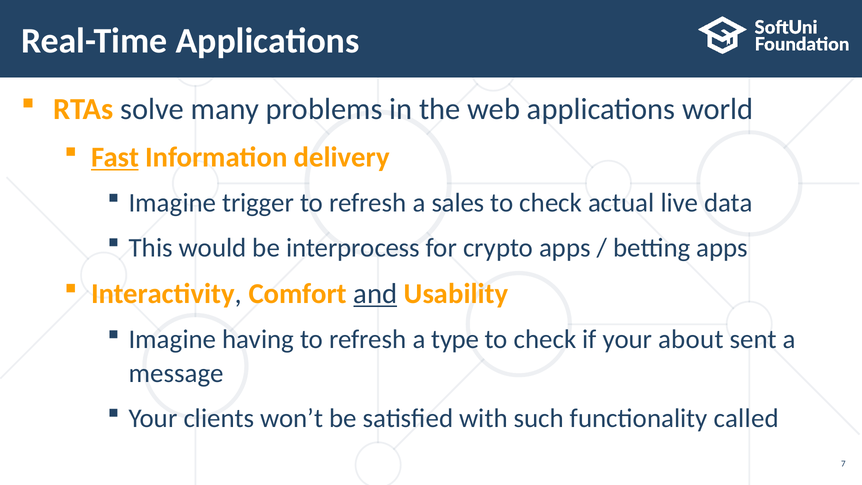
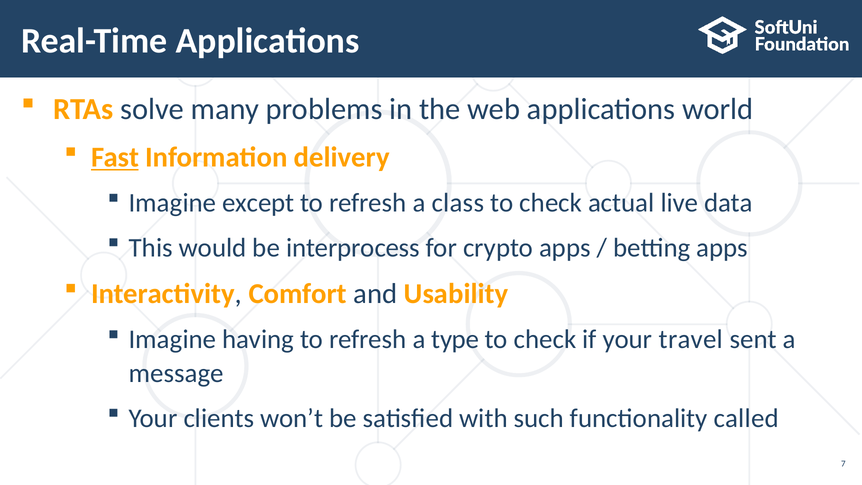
trigger: trigger -> except (258, 203)
sales: sales -> class (458, 203)
and underline: present -> none (375, 294)
about: about -> travel (691, 339)
